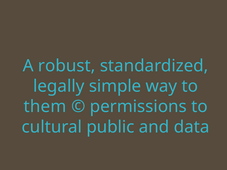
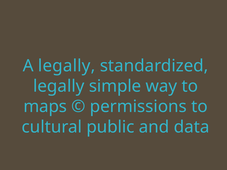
A robust: robust -> legally (67, 66)
them: them -> maps (45, 107)
